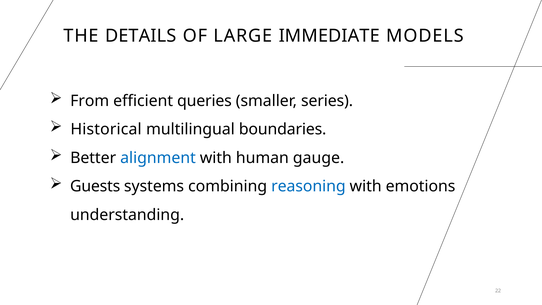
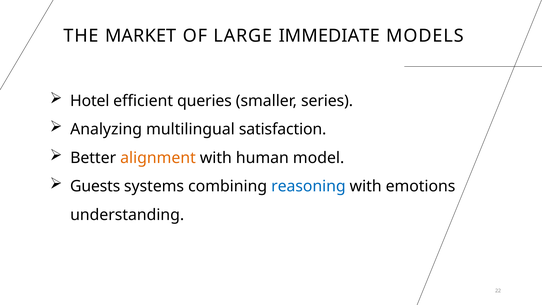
DETAILS: DETAILS -> MARKET (141, 36)
From: From -> Hotel (90, 101)
Historical: Historical -> Analyzing (106, 129)
boundaries: boundaries -> satisfaction (283, 129)
alignment colour: blue -> orange (158, 158)
gauge: gauge -> model (319, 158)
